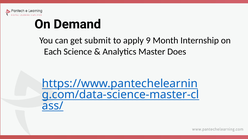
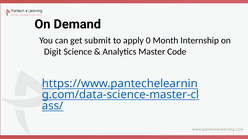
9: 9 -> 0 (148, 41)
Each: Each -> Digit (53, 52)
Does: Does -> Code (177, 52)
